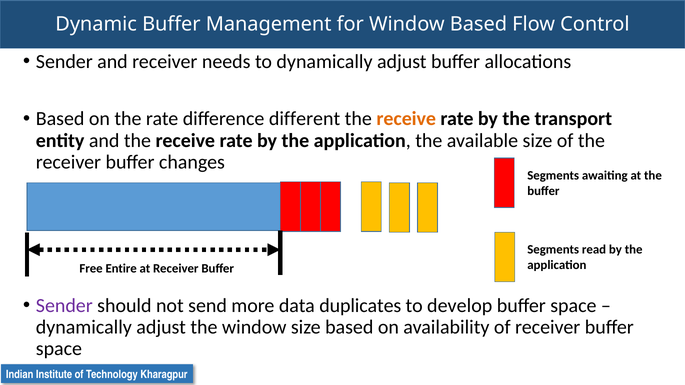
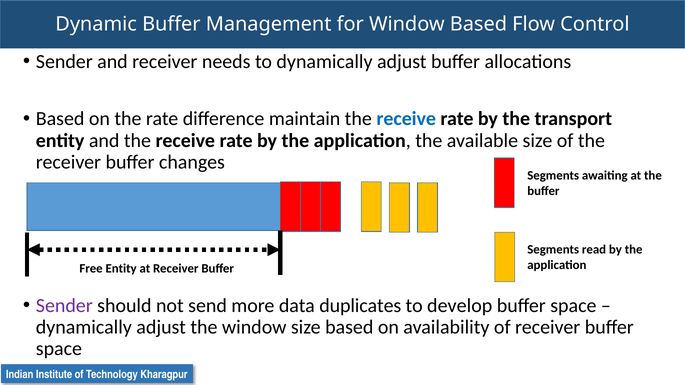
different: different -> maintain (305, 119)
receive colour: orange -> blue (406, 119)
Free Entire: Entire -> Entity (121, 269)
